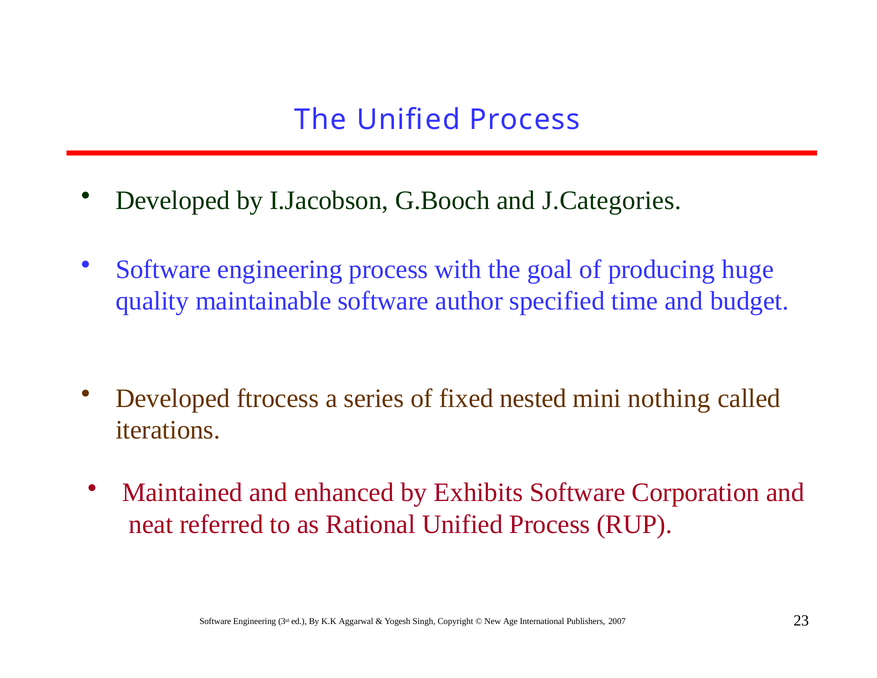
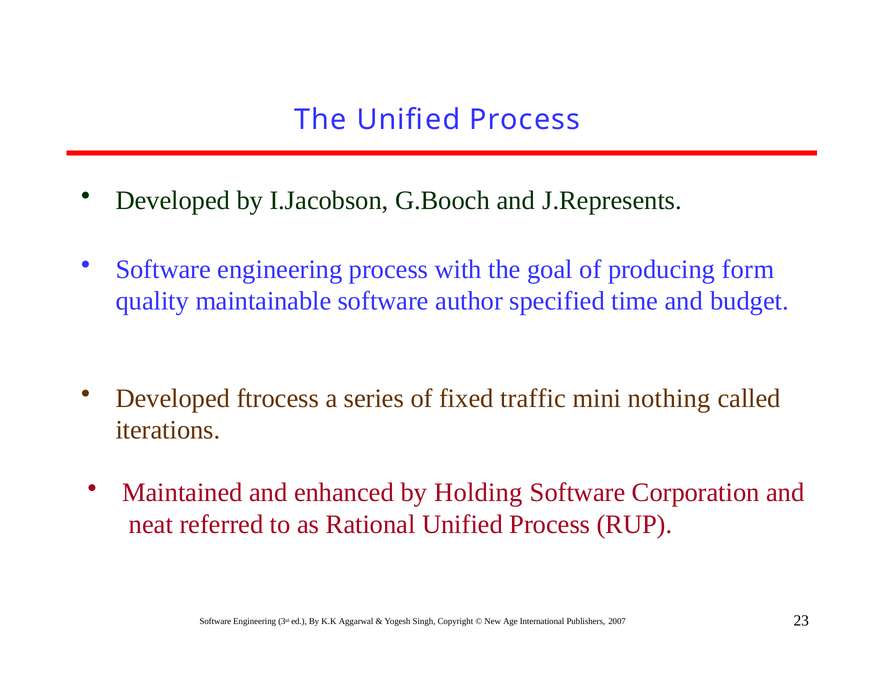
J.Categories: J.Categories -> J.Represents (612, 200)
huge: huge -> form (748, 269)
nested: nested -> traffic (533, 398)
Exhibits: Exhibits -> Holding (478, 492)
